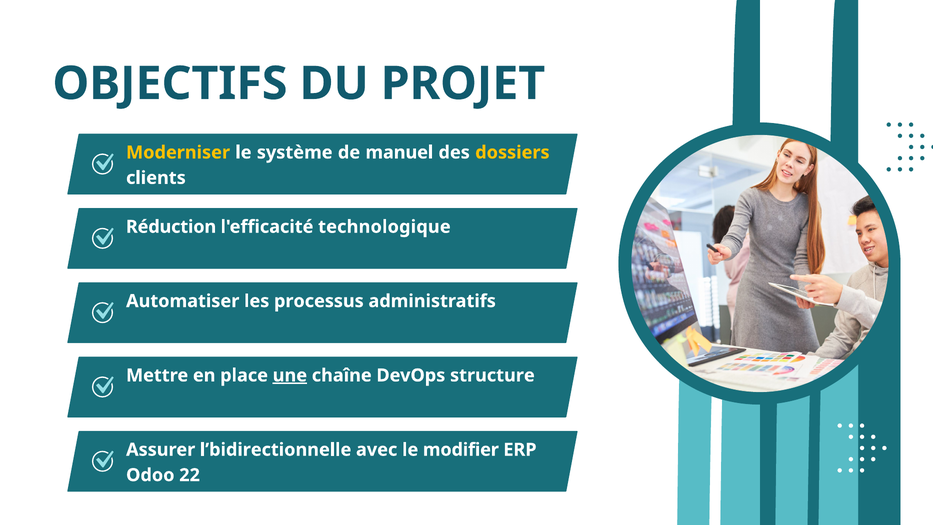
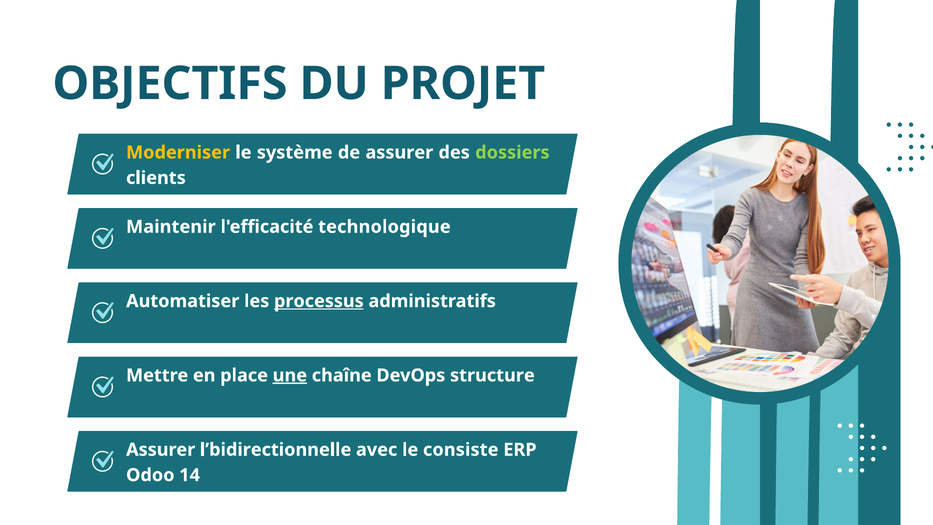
de manuel: manuel -> assurer (399, 152)
dossiers colour: yellow -> light green (512, 152)
Réduction: Réduction -> Maintenir (171, 227)
processus underline: none -> present (319, 301)
modifier: modifier -> consiste (461, 450)
22: 22 -> 14 (190, 475)
